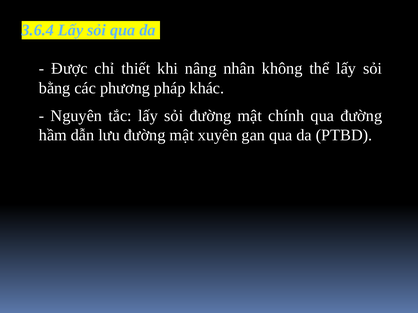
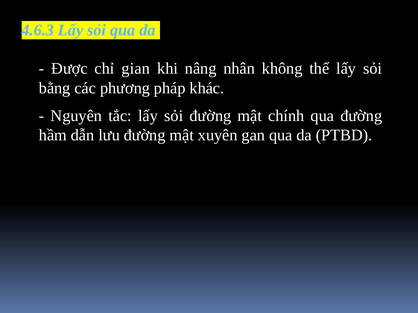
3.6.4: 3.6.4 -> 4.6.3 (38, 30)
thiết: thiết -> gian (136, 69)
